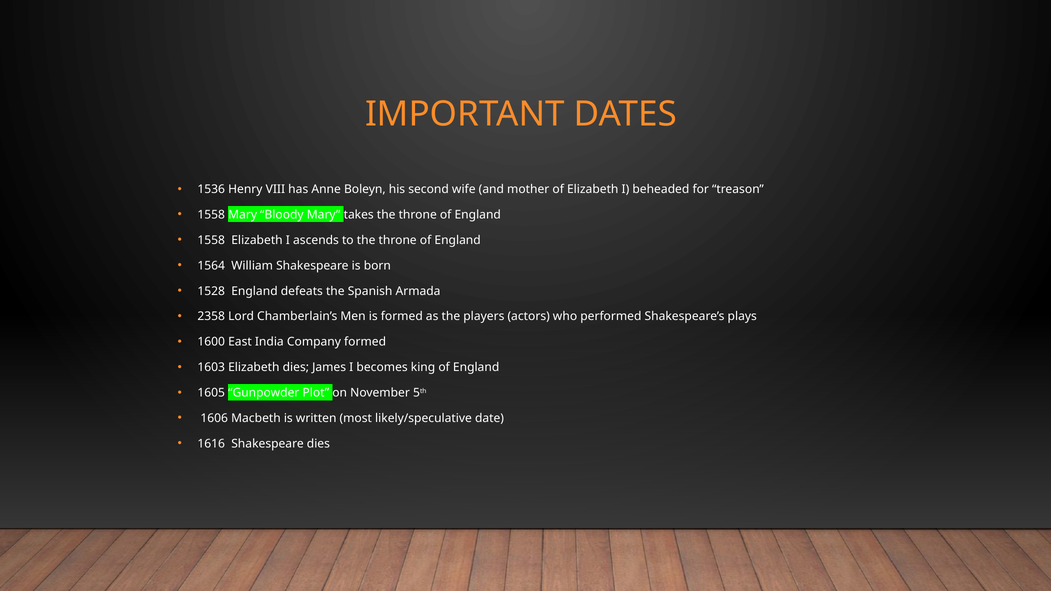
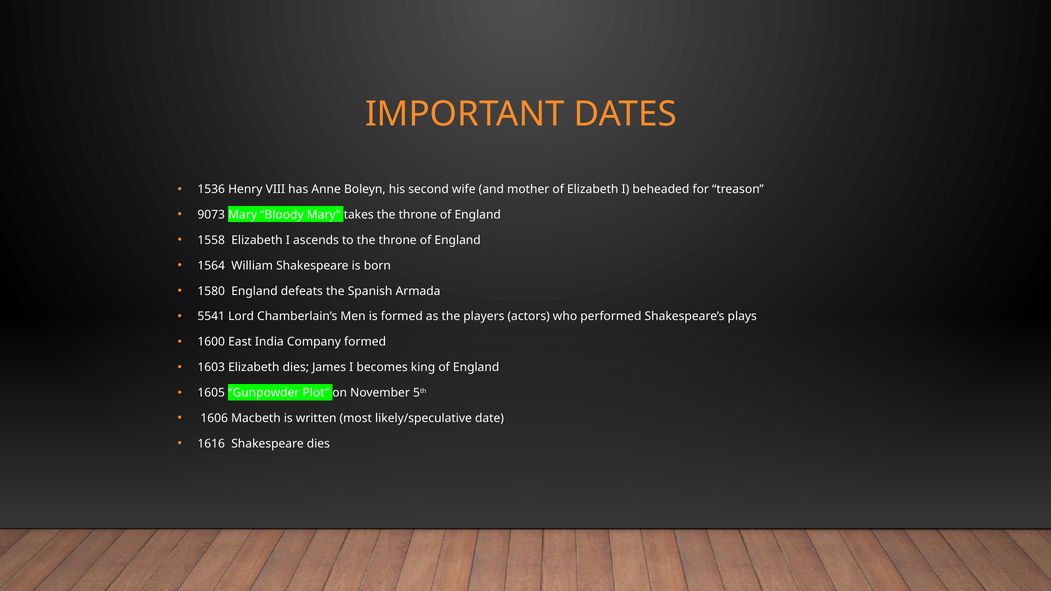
1558: 1558 -> 9073 (211, 215)
1528: 1528 -> 1580 (211, 291)
2358: 2358 -> 5541 (211, 317)
